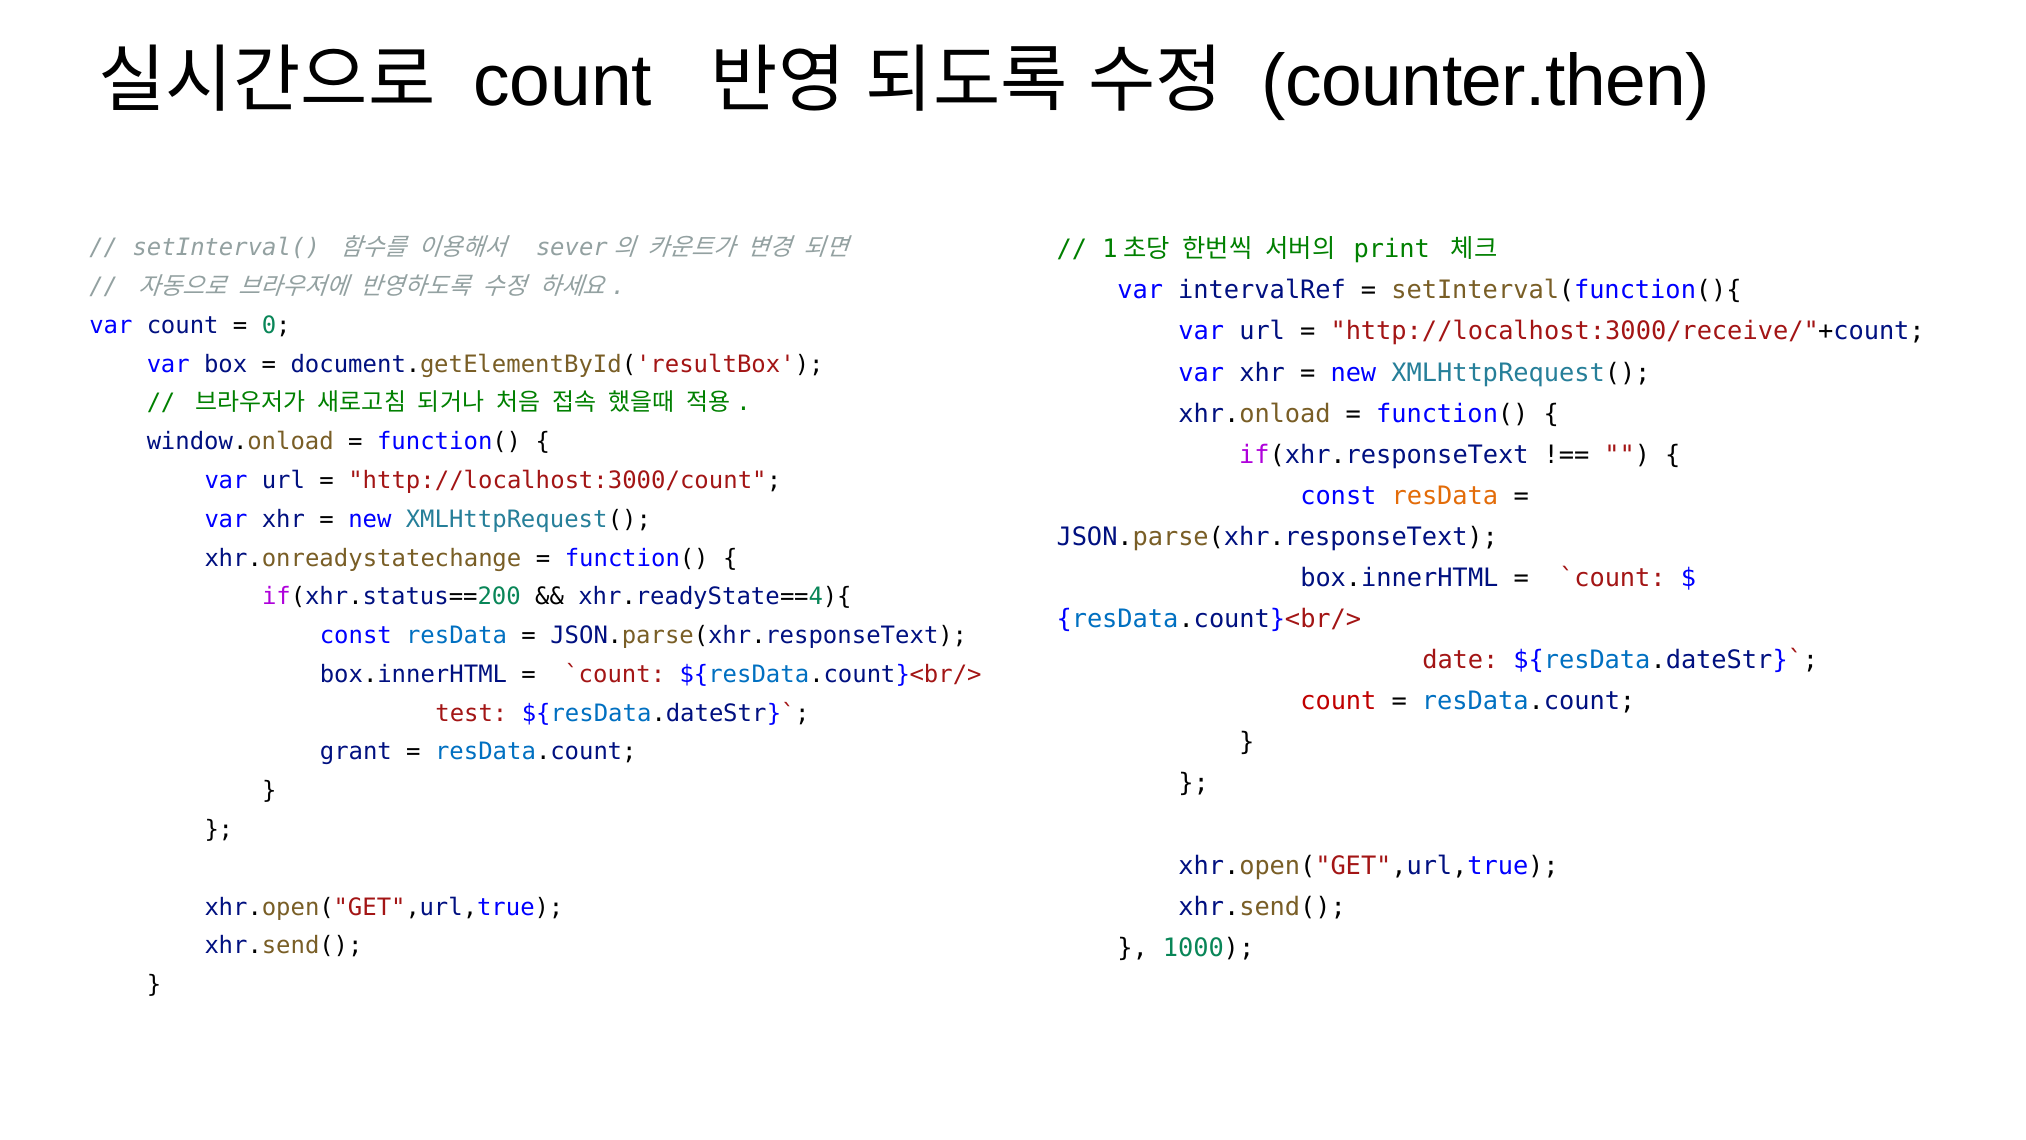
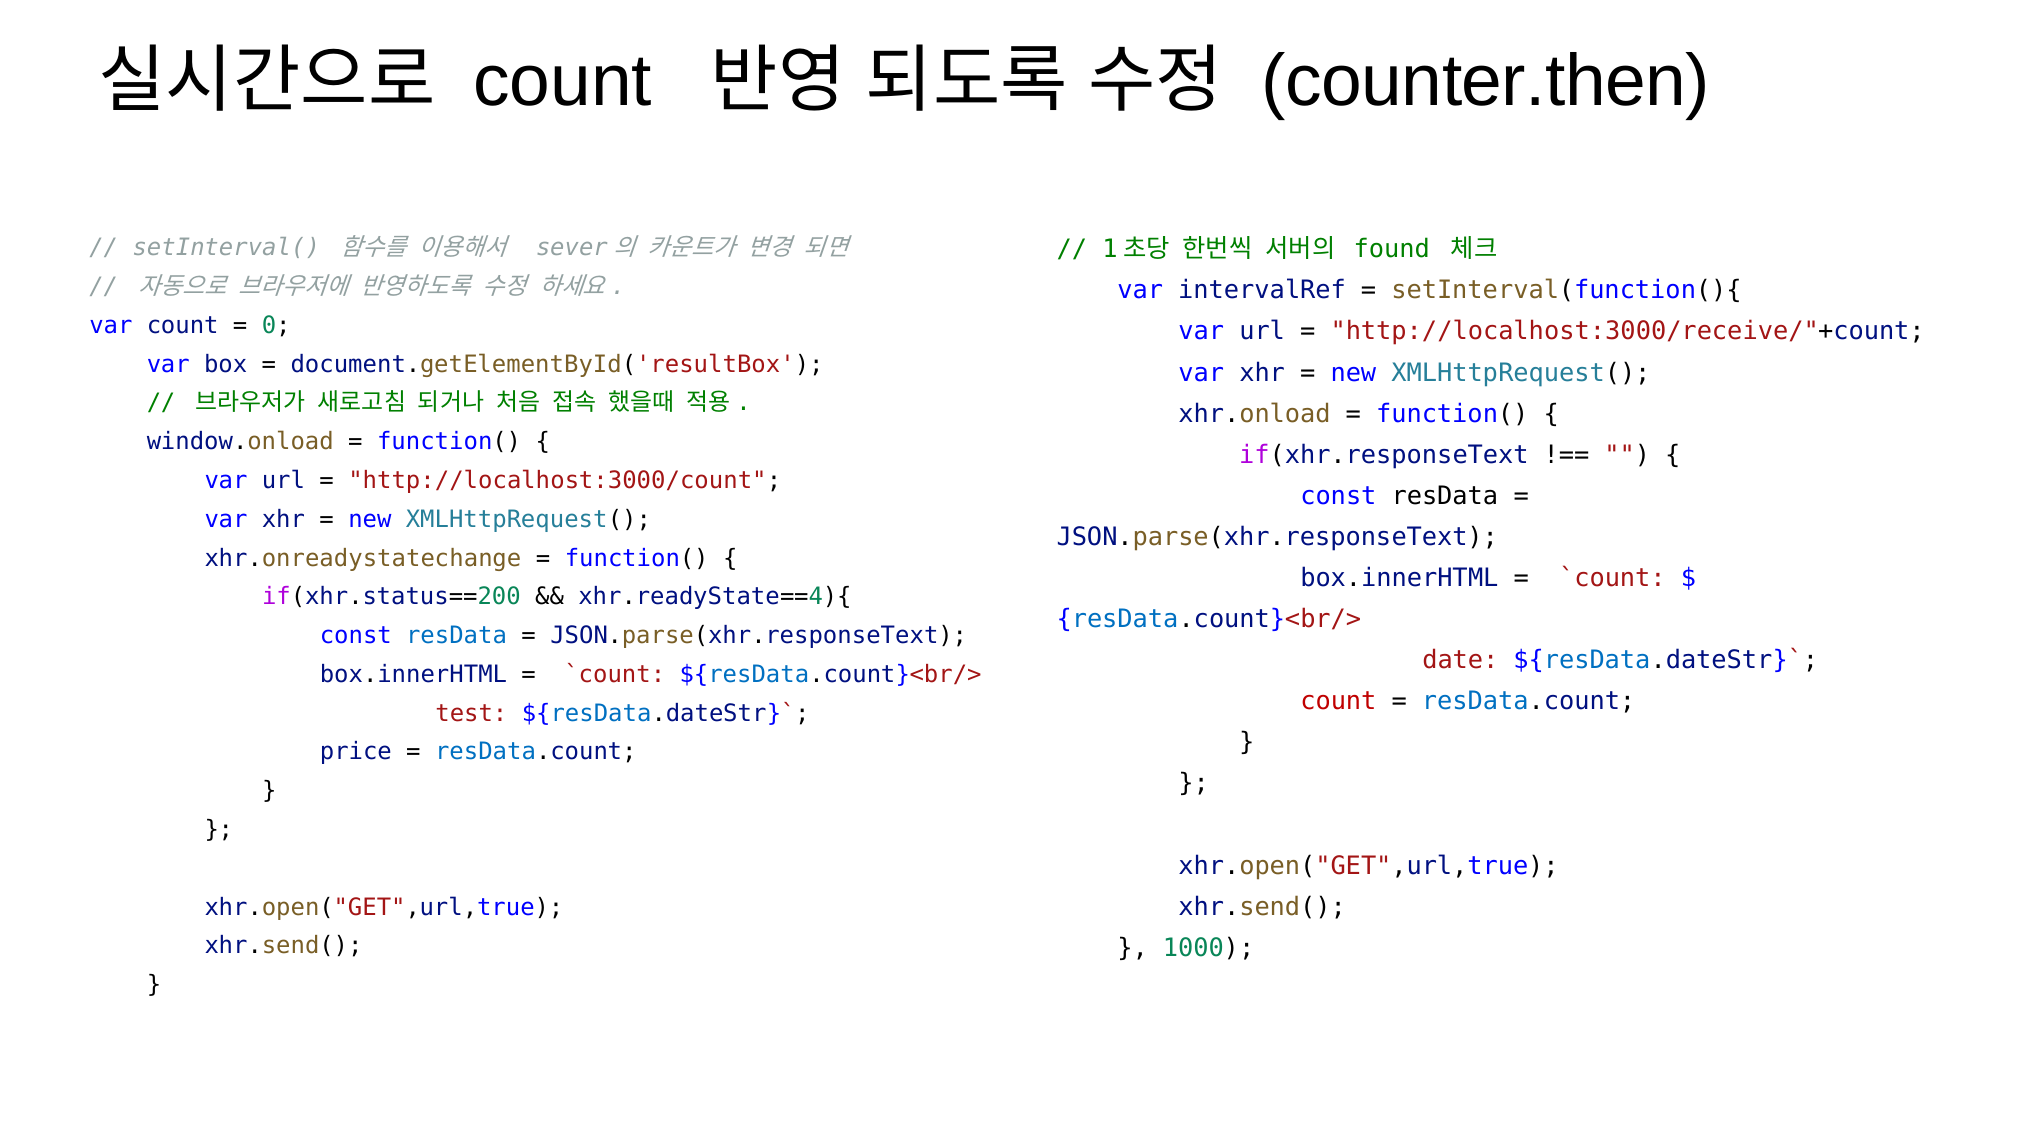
print: print -> found (1392, 249)
resData colour: orange -> black (1445, 496)
grant: grant -> price (356, 752)
